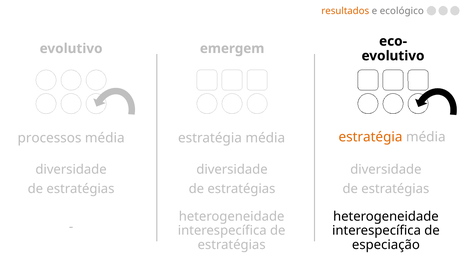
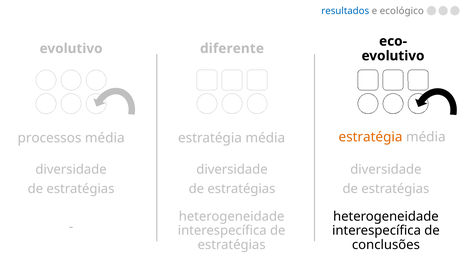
resultados colour: orange -> blue (345, 11)
emergem: emergem -> diferente (232, 48)
especiação: especiação -> conclusões (386, 244)
